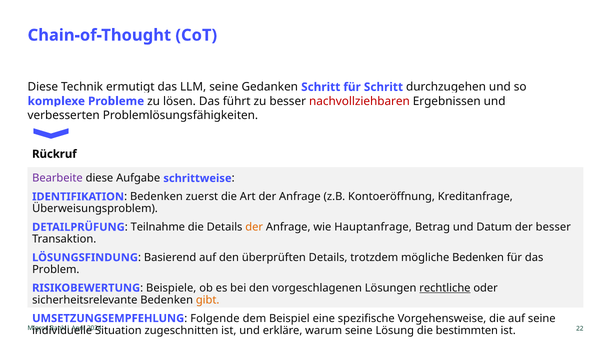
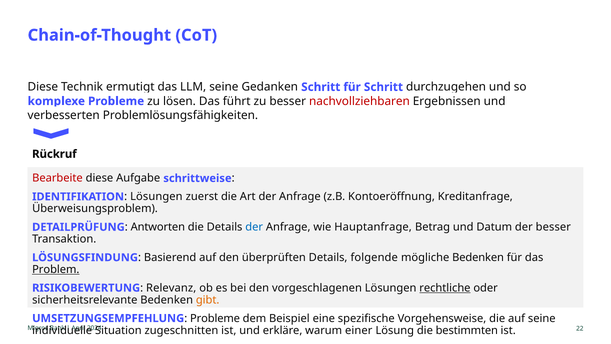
Bearbeite colour: purple -> red (57, 178)
IDENTIFIKATION Bedenken: Bedenken -> Lösungen (156, 197)
Teilnahme: Teilnahme -> Antworten (158, 227)
der colour: orange -> blue (254, 227)
trotzdem: trotzdem -> folgende (374, 257)
Problem underline: none -> present (56, 269)
Beispiele: Beispiele -> Relevanz (171, 288)
UMSETZUNGSEMPFEHLUNG Folgende: Folgende -> Probleme (215, 318)
warum seine: seine -> einer (359, 330)
